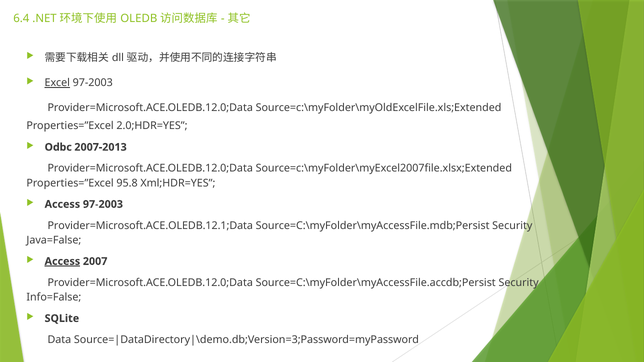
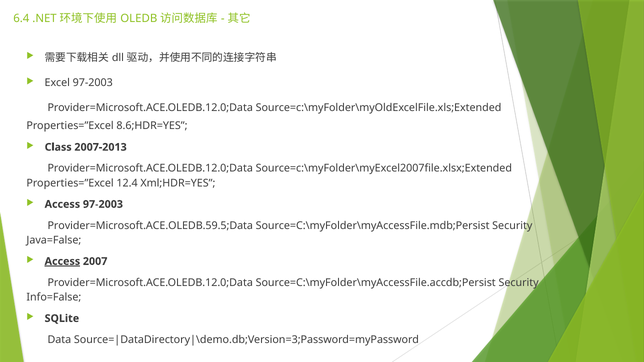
Excel underline: present -> none (57, 83)
2.0;HDR=YES: 2.0;HDR=YES -> 8.6;HDR=YES (152, 126)
Odbc: Odbc -> Class (58, 147)
95.8: 95.8 -> 12.4 (127, 183)
Provider=Microsoft.ACE.OLEDB.12.1;Data: Provider=Microsoft.ACE.OLEDB.12.1;Data -> Provider=Microsoft.ACE.OLEDB.59.5;Data (150, 226)
